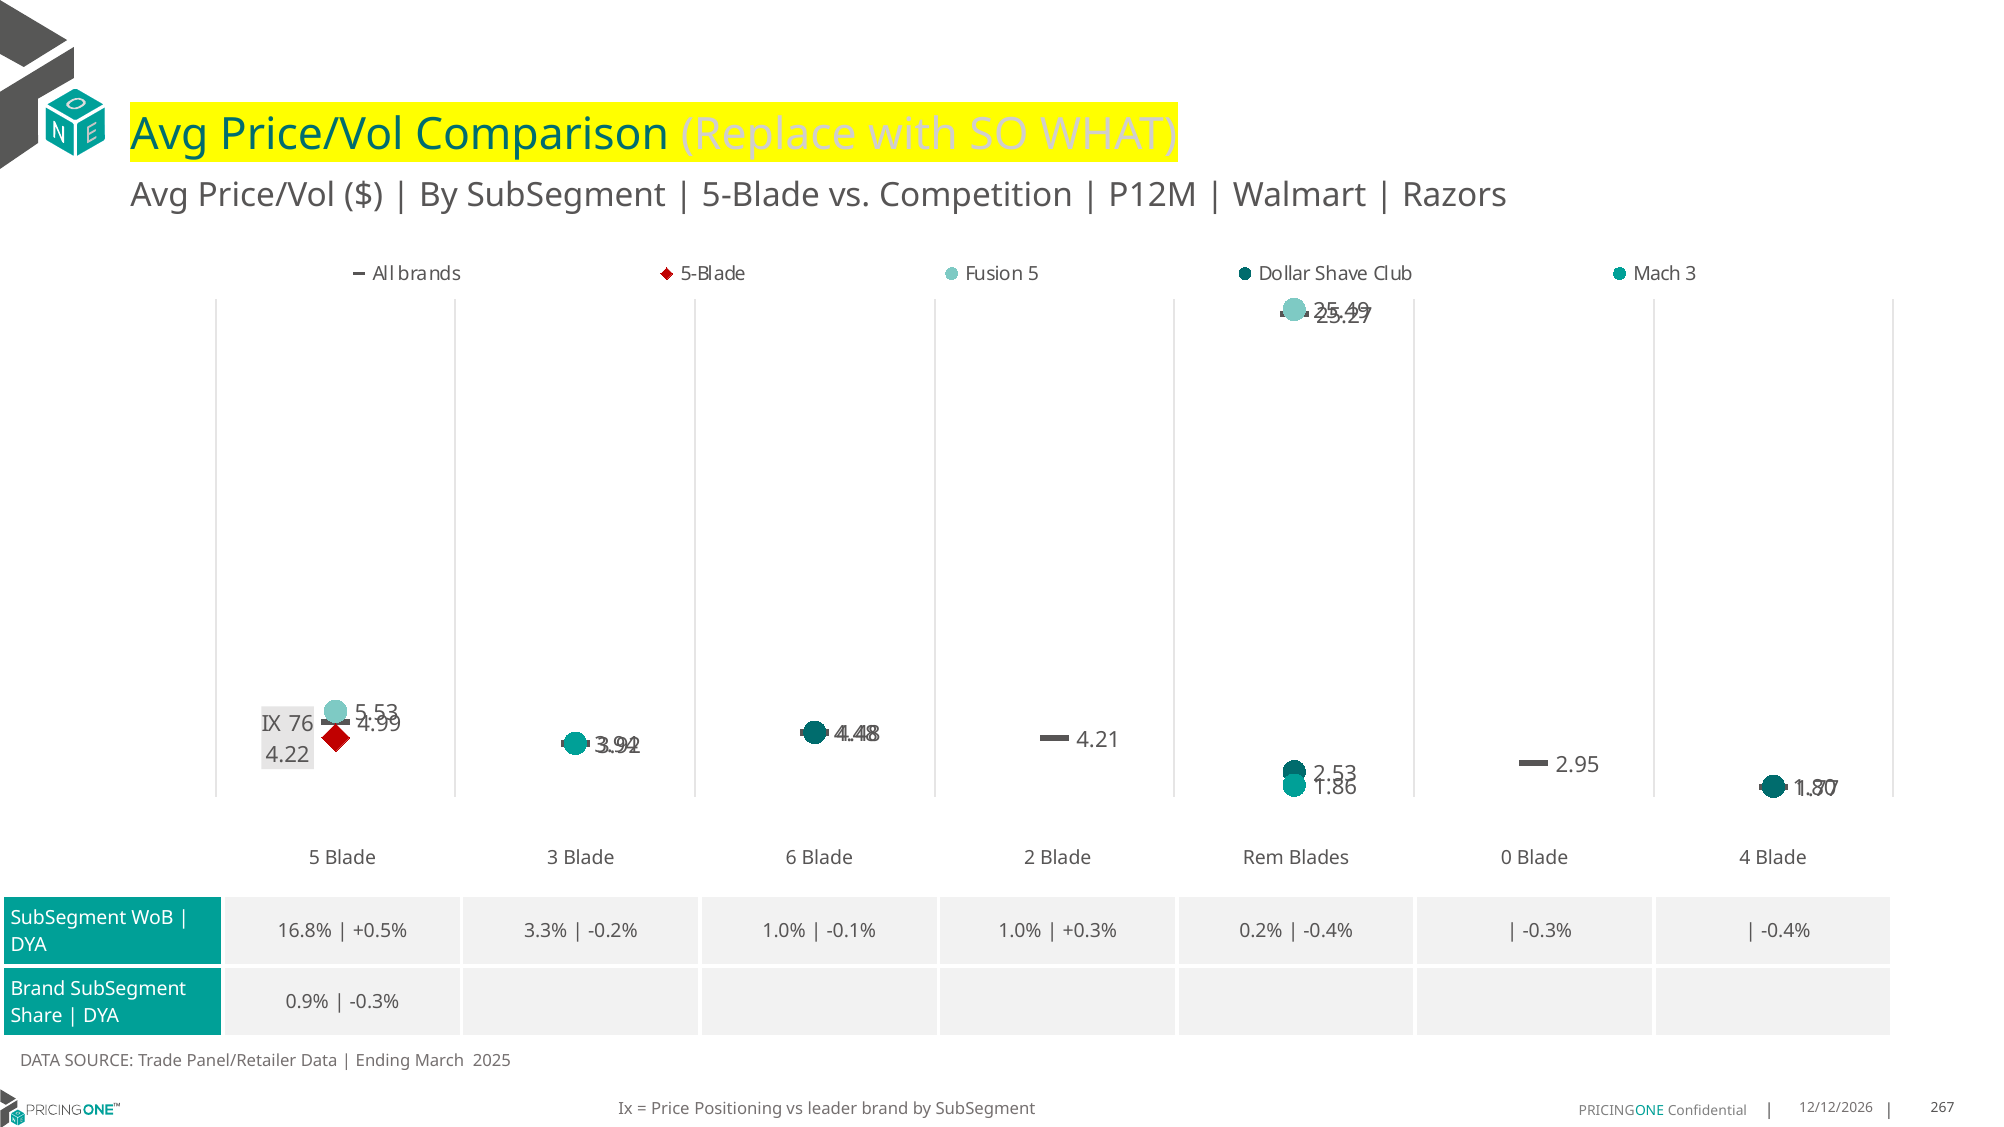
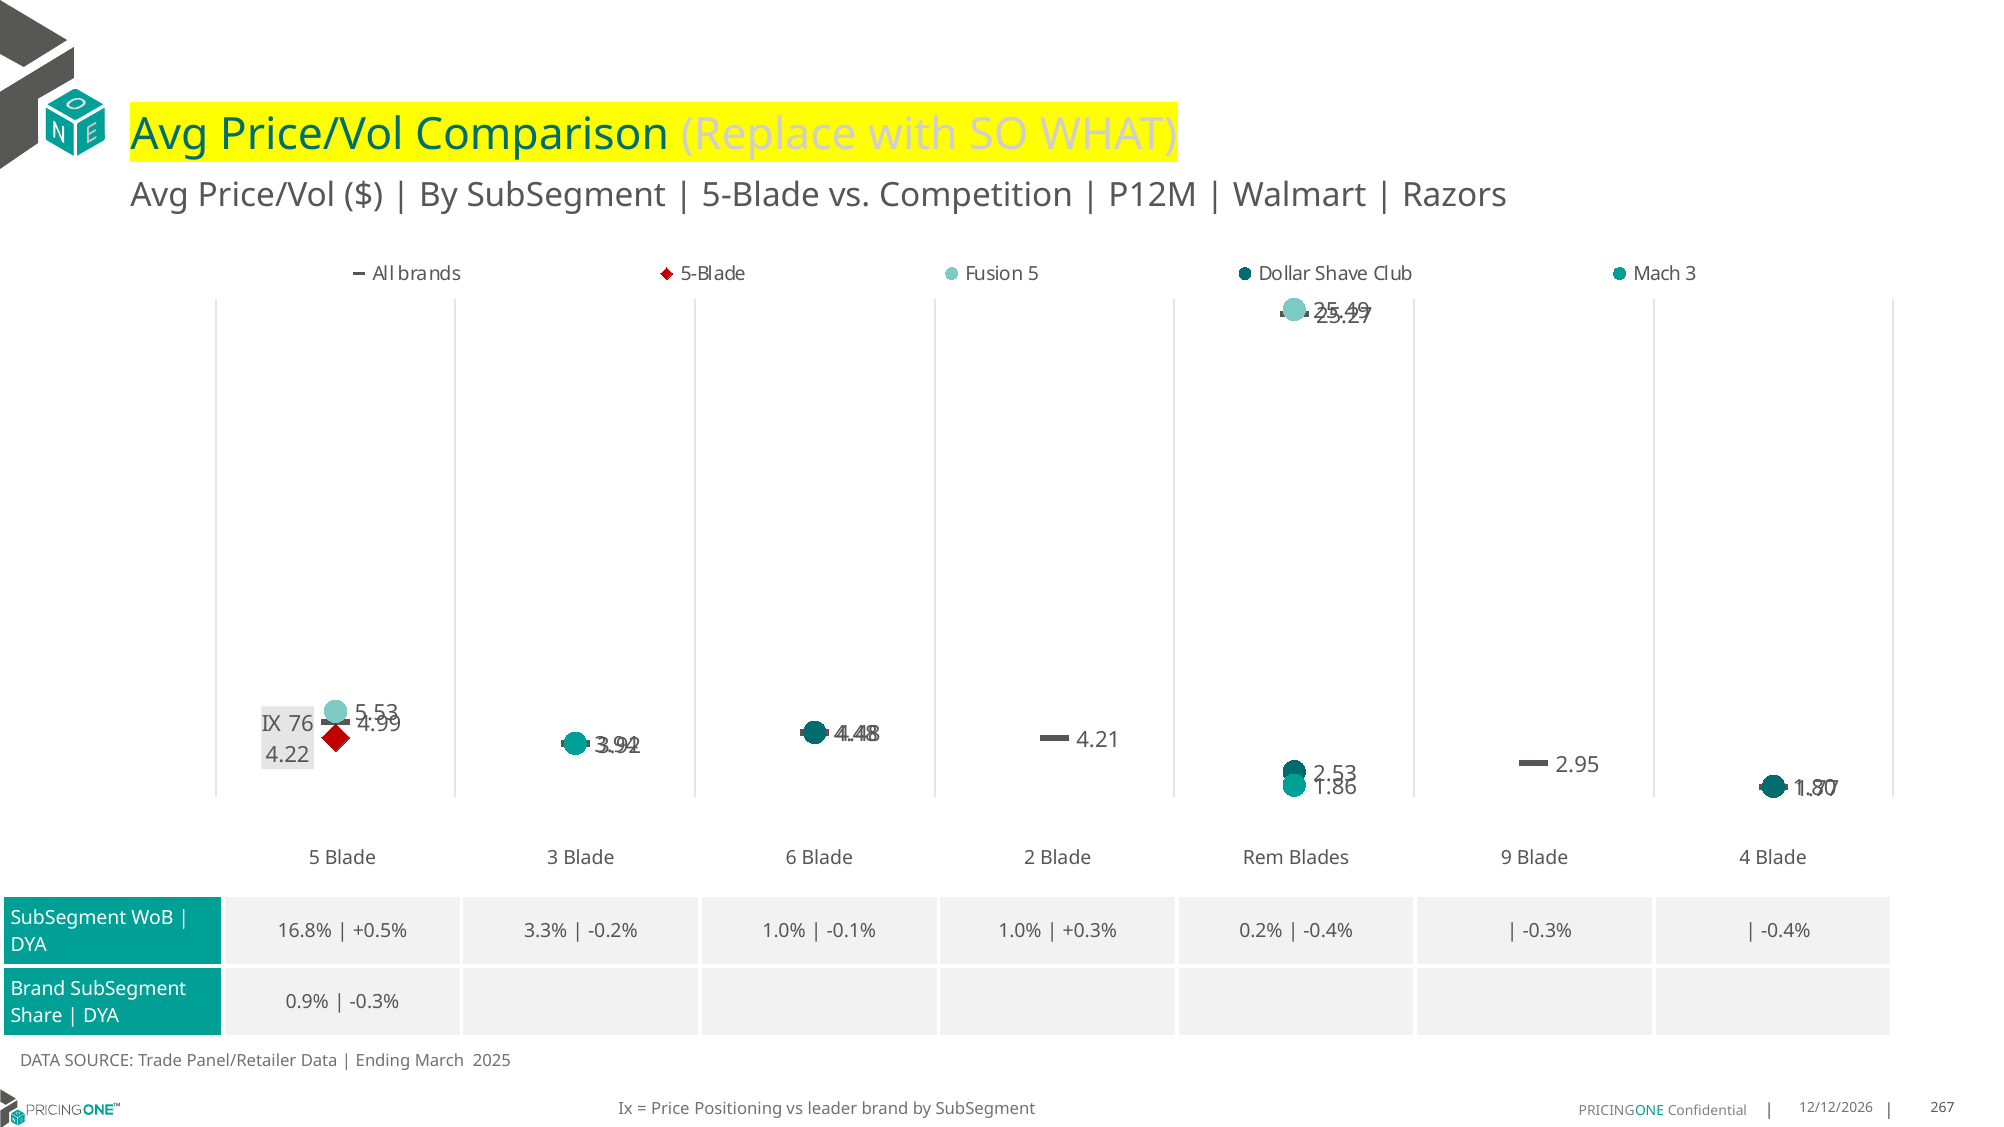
0: 0 -> 9 (1507, 858)
